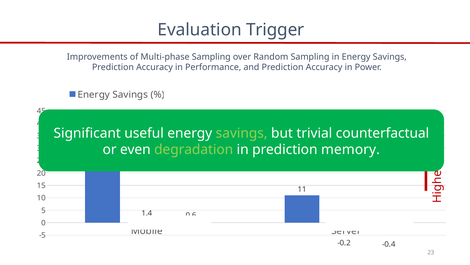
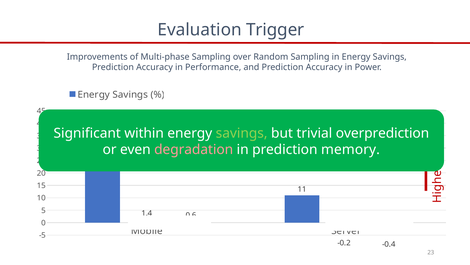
useful: useful -> within (144, 133)
counterfactual: counterfactual -> overprediction (382, 133)
degradation colour: light green -> pink (194, 149)
